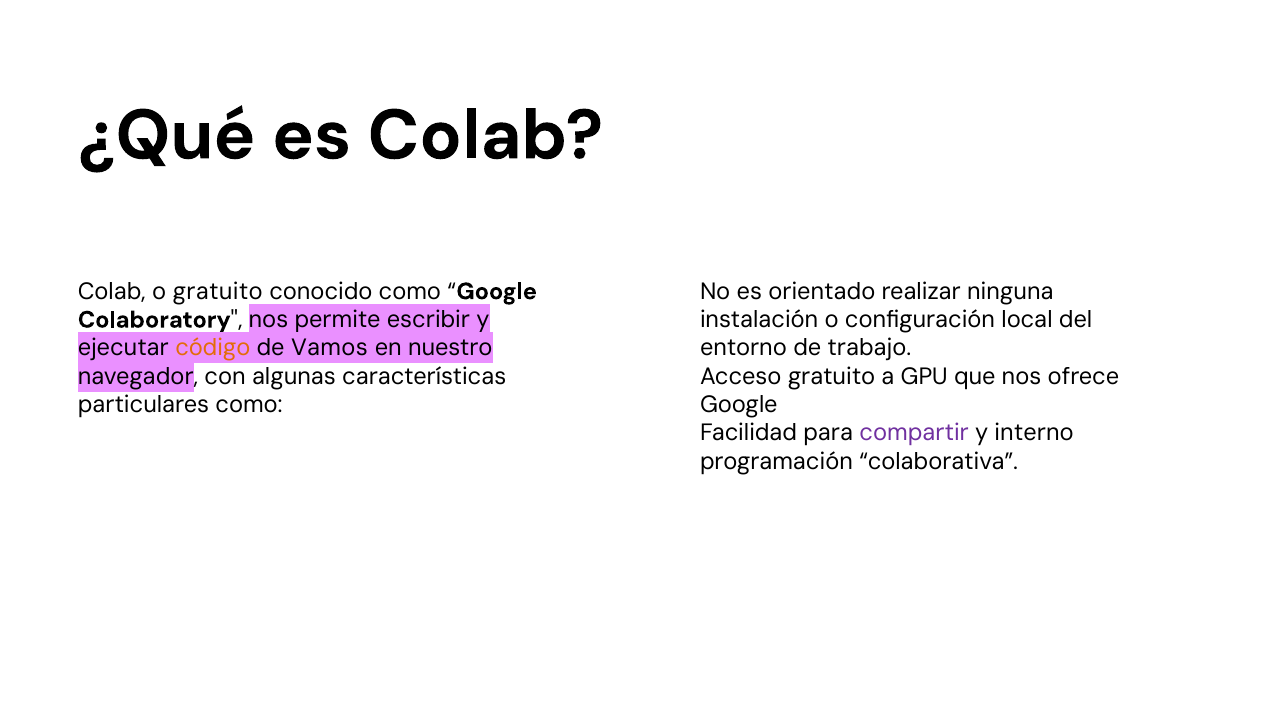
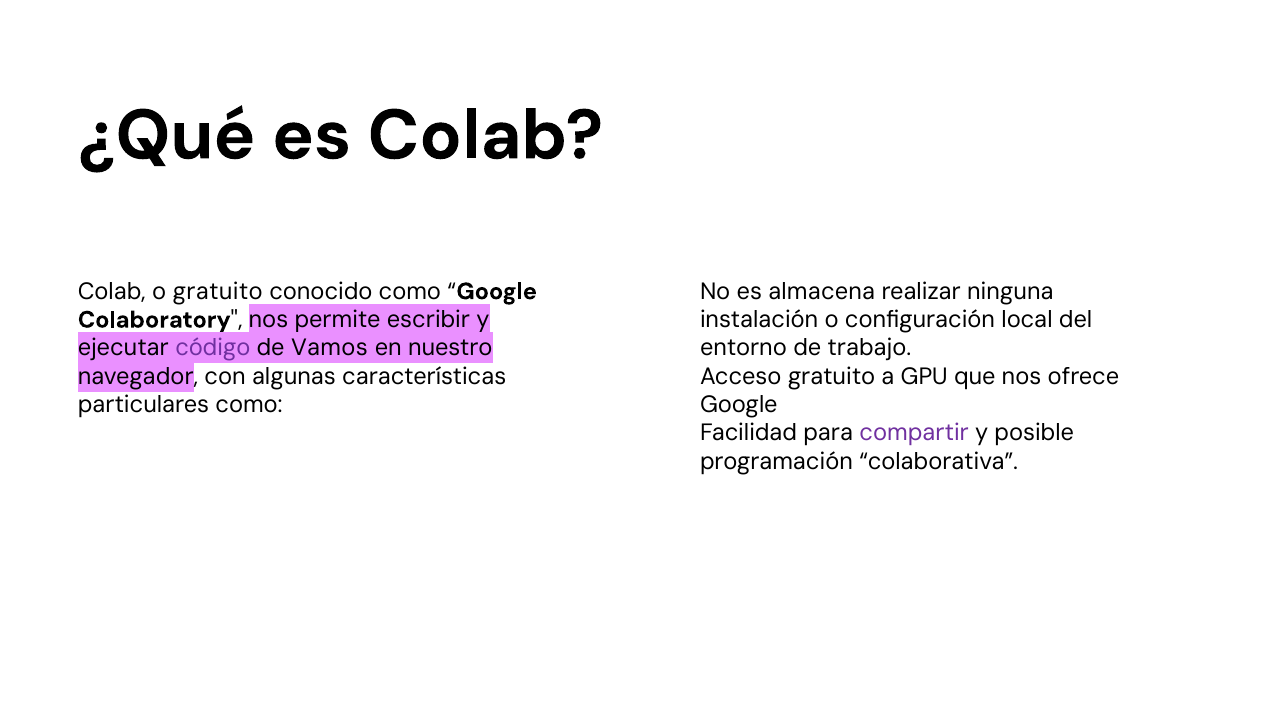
orientado: orientado -> almacena (822, 292)
código colour: orange -> purple (213, 348)
interno: interno -> posible (1034, 433)
